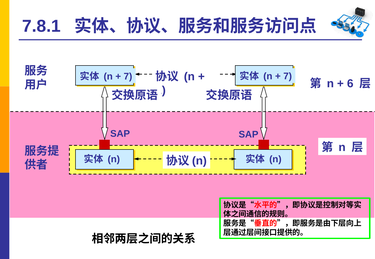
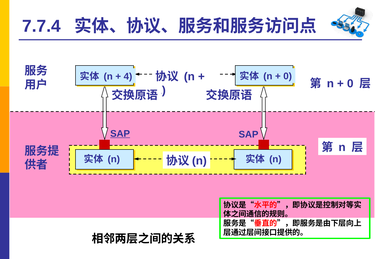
7.8.1: 7.8.1 -> 7.7.4 (41, 26)
7: 7 -> 0 (288, 76)
7: 7 -> 4 (128, 77)
6: 6 -> 0 (350, 84)
SAP underline: none -> present (120, 134)
